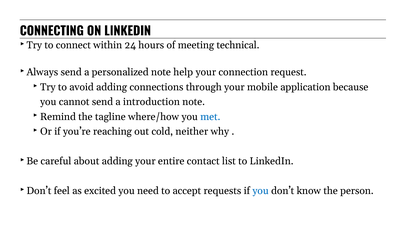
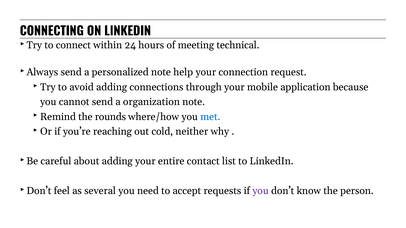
introduction: introduction -> organization (151, 102)
tagline: tagline -> rounds (110, 117)
excited: excited -> several (100, 191)
you colour: blue -> purple (261, 191)
